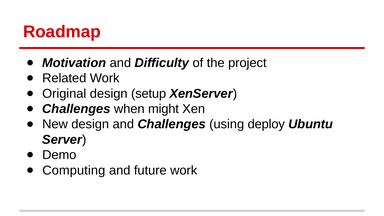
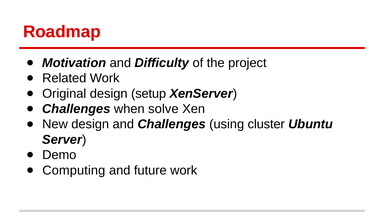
might: might -> solve (163, 109)
deploy: deploy -> cluster (266, 124)
